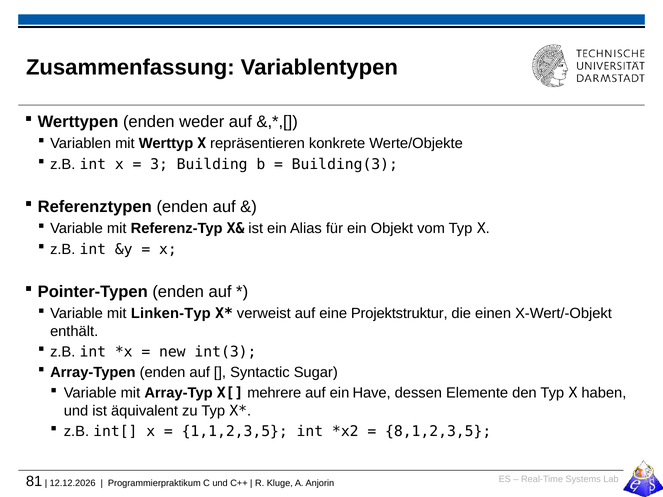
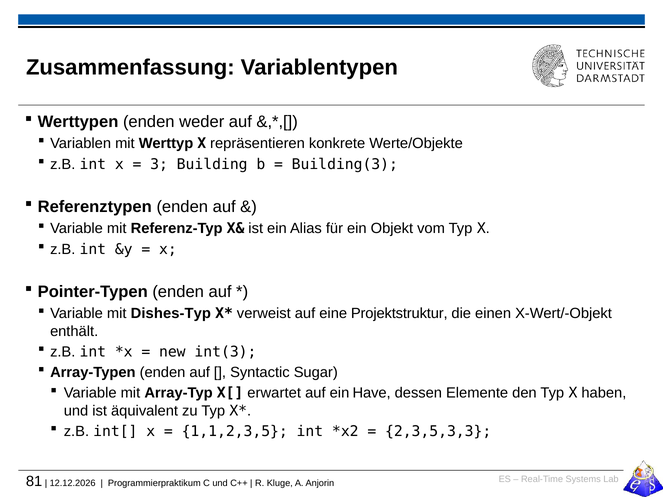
Linken-Typ: Linken-Typ -> Dishes-Typ (171, 314)
mehrere: mehrere -> erwartet (274, 393)
8,1,2,3,5: 8,1,2,3,5 -> 2,3,5,3,3 (438, 432)
